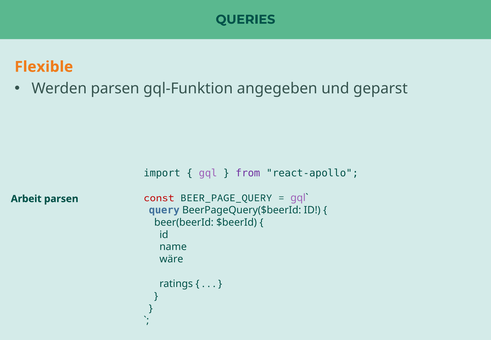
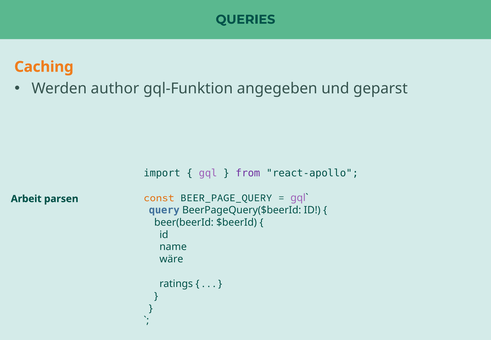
Flexible: Flexible -> Caching (44, 67)
Werden parsen: parsen -> author (115, 89)
const colour: red -> orange (159, 198)
